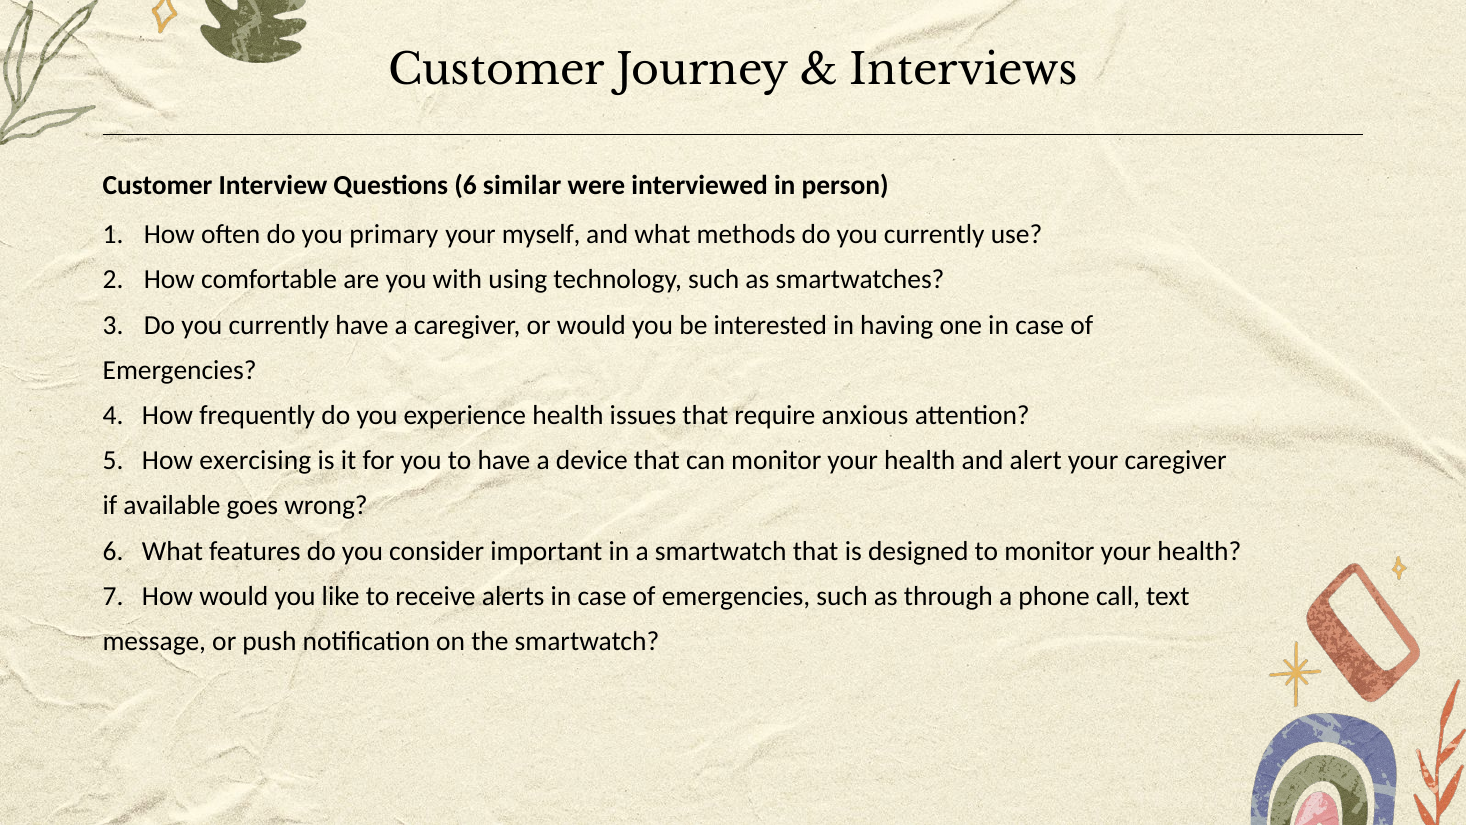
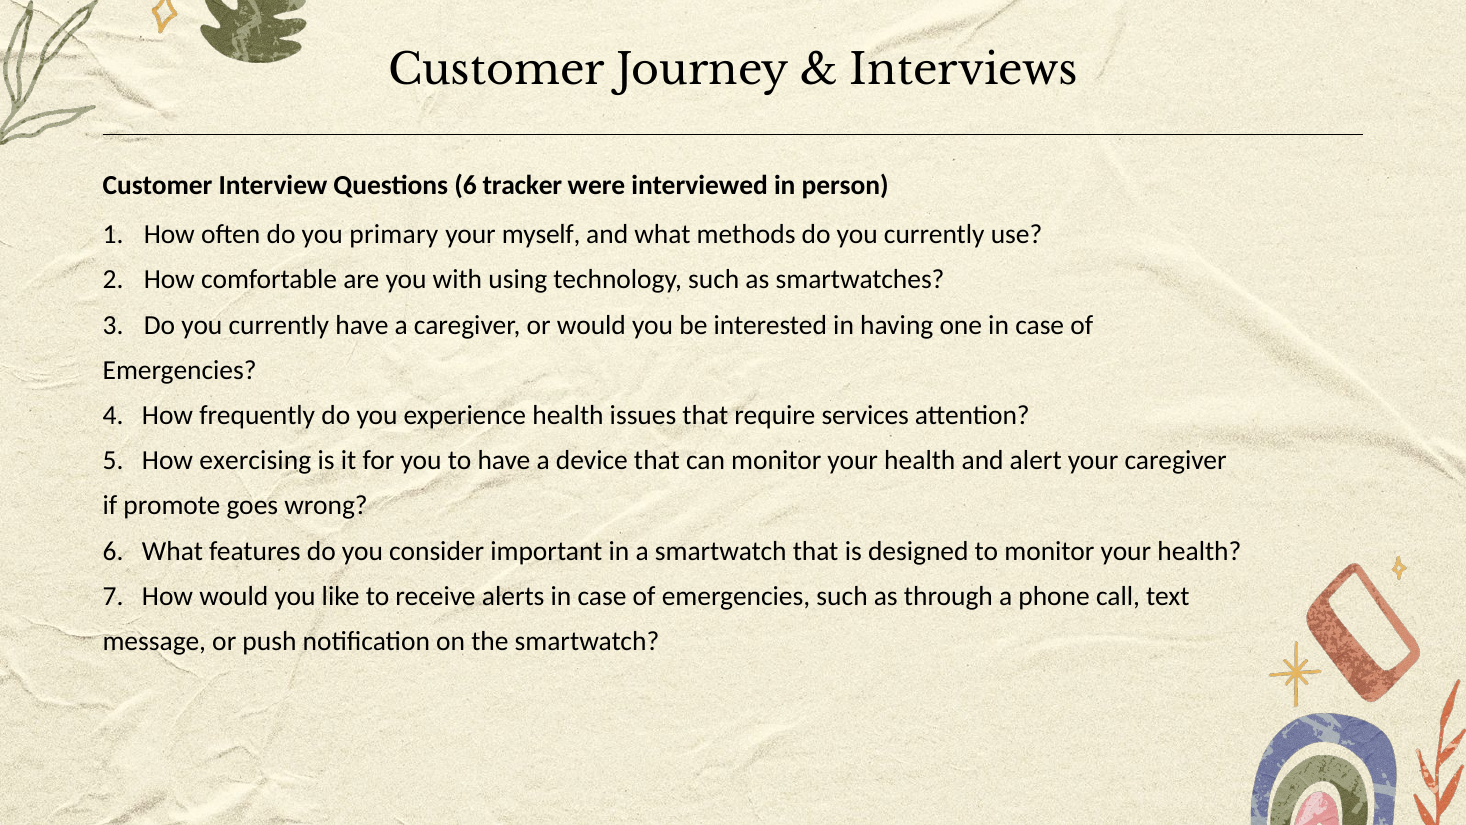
similar: similar -> tracker (522, 185)
anxious: anxious -> services (865, 415)
available: available -> promote (172, 506)
